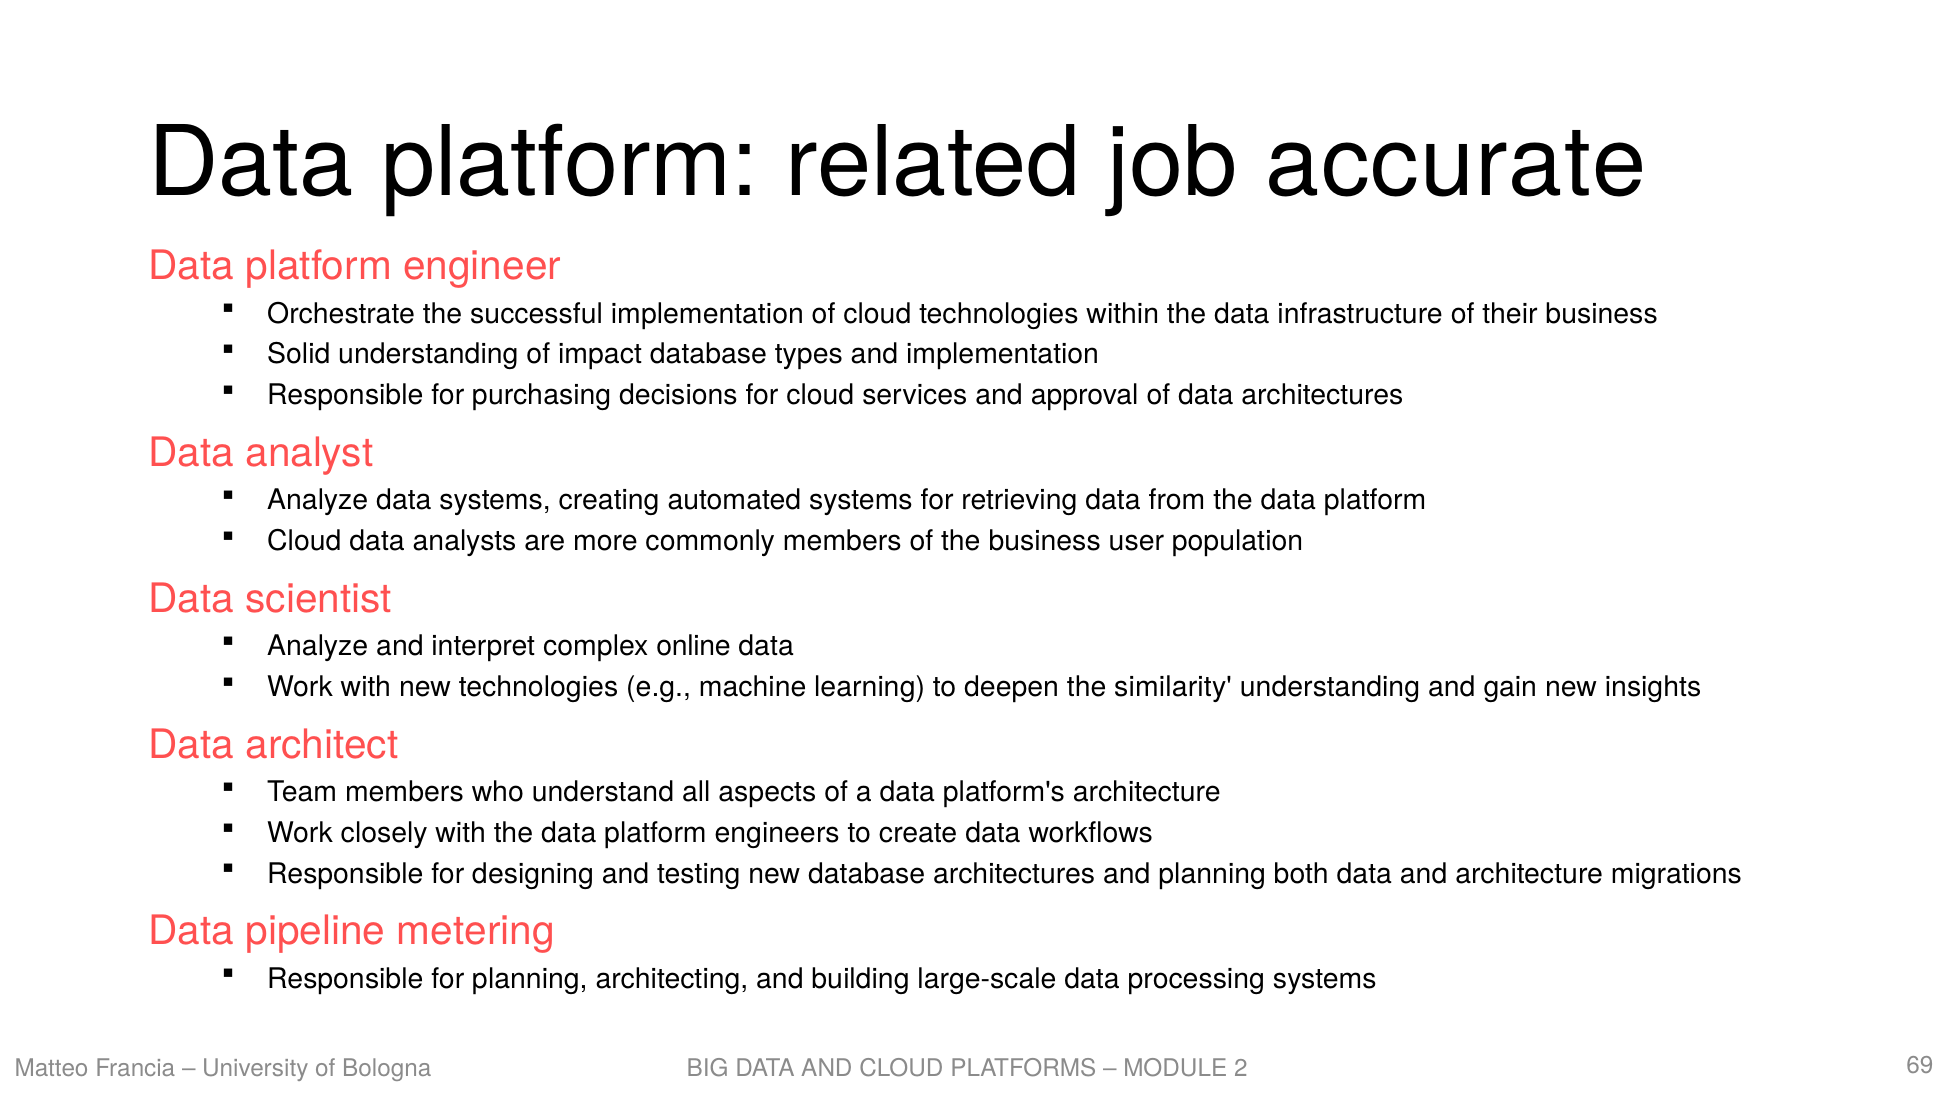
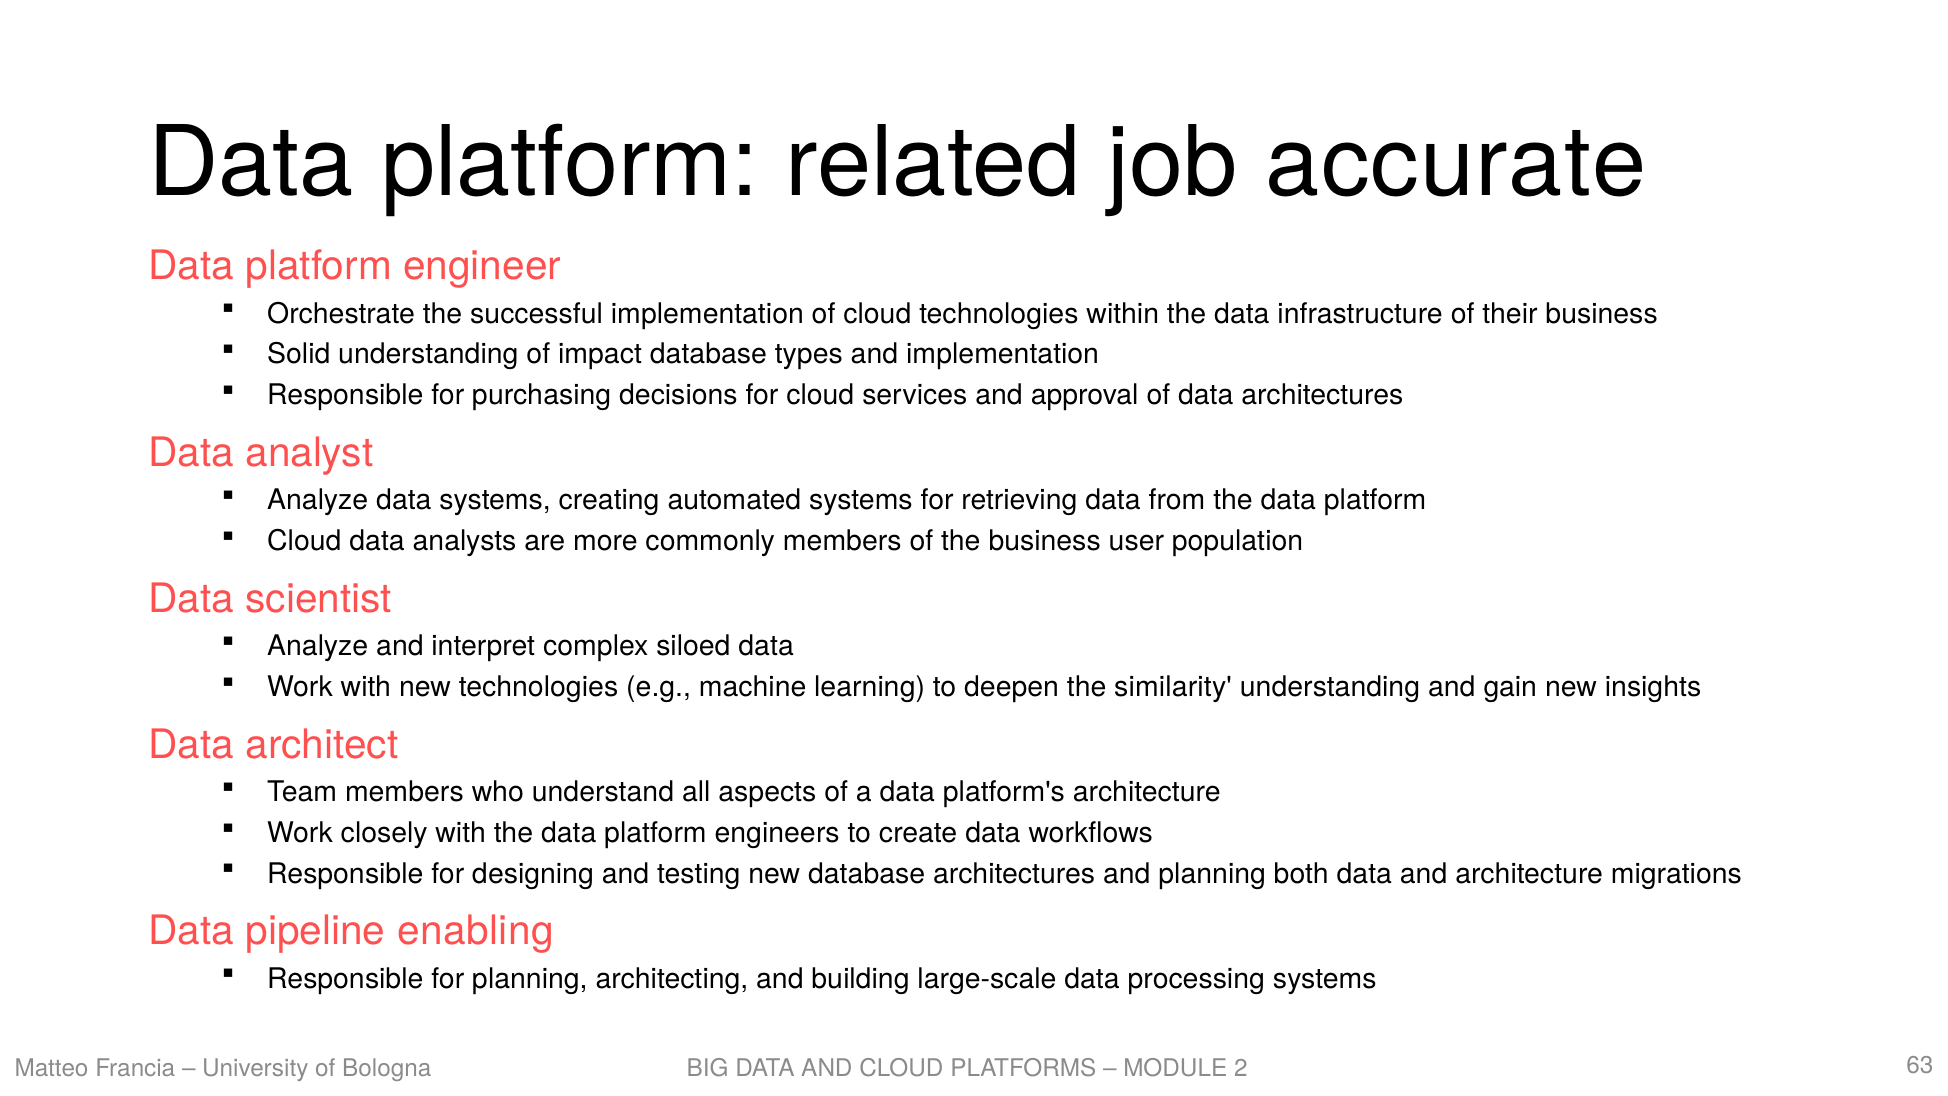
online: online -> siloed (693, 646)
metering: metering -> enabling (476, 931)
69: 69 -> 63 (1920, 1065)
